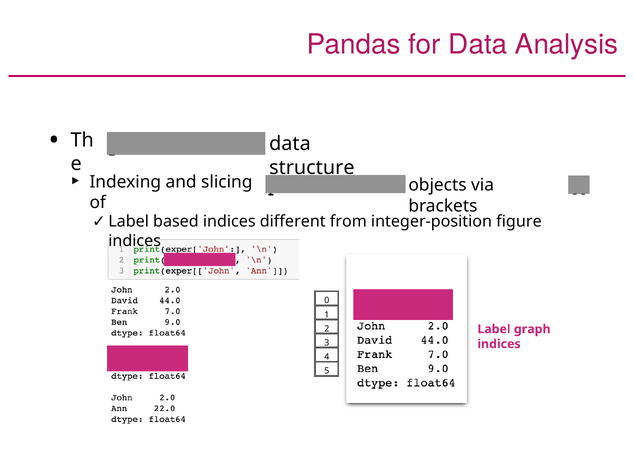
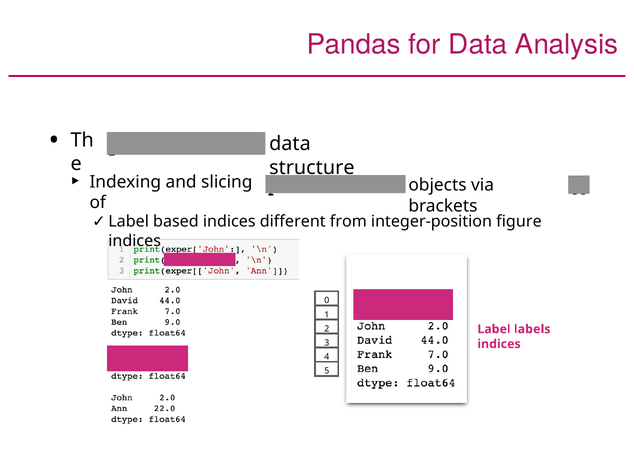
graph: graph -> labels (532, 329)
